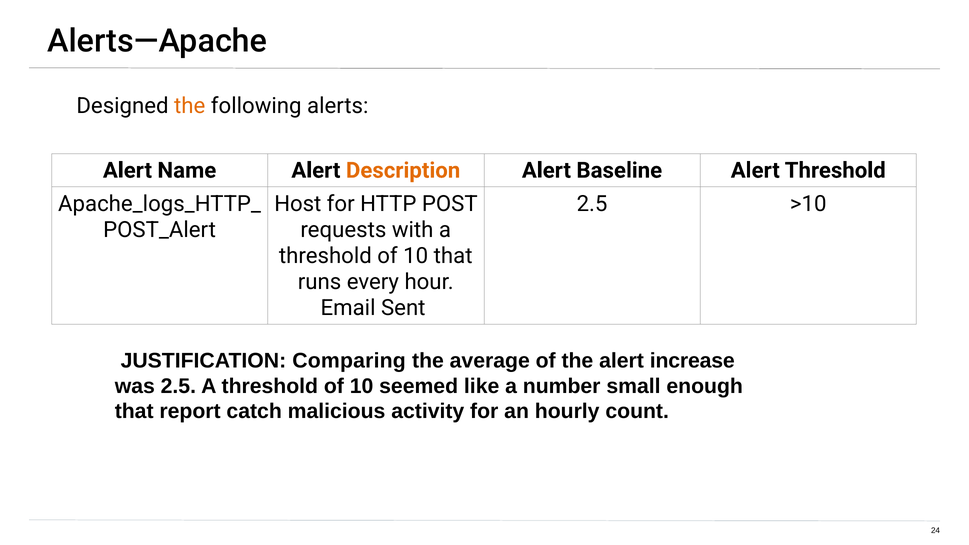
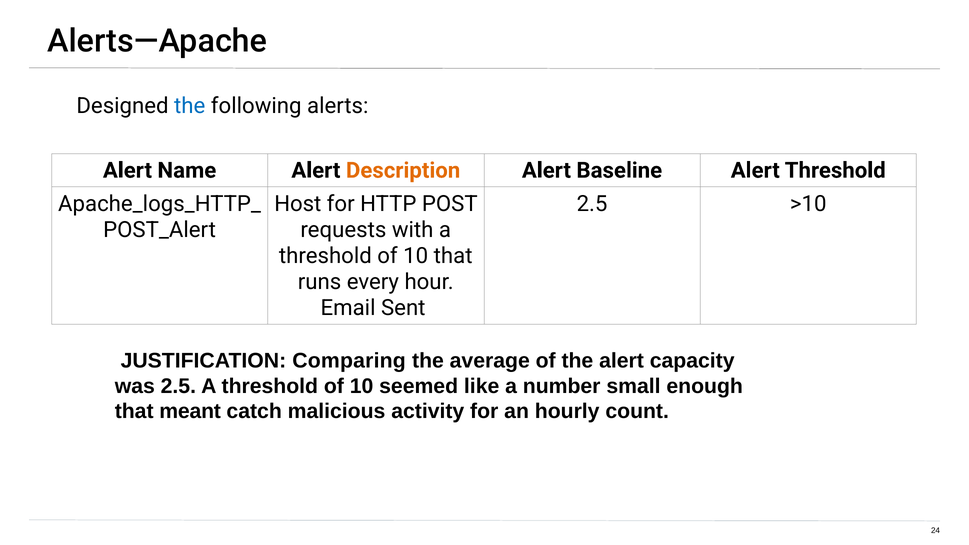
the colour: orange -> blue (190, 106)
increase: increase -> capacity (692, 361)
report: report -> meant (190, 412)
